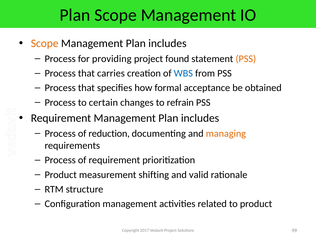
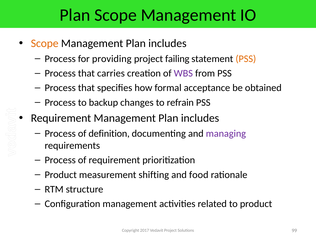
found: found -> failing (177, 59)
WBS colour: blue -> purple (183, 73)
certain: certain -> backup (103, 102)
reduction: reduction -> definition (109, 133)
managing colour: orange -> purple (226, 133)
valid: valid -> food (199, 175)
